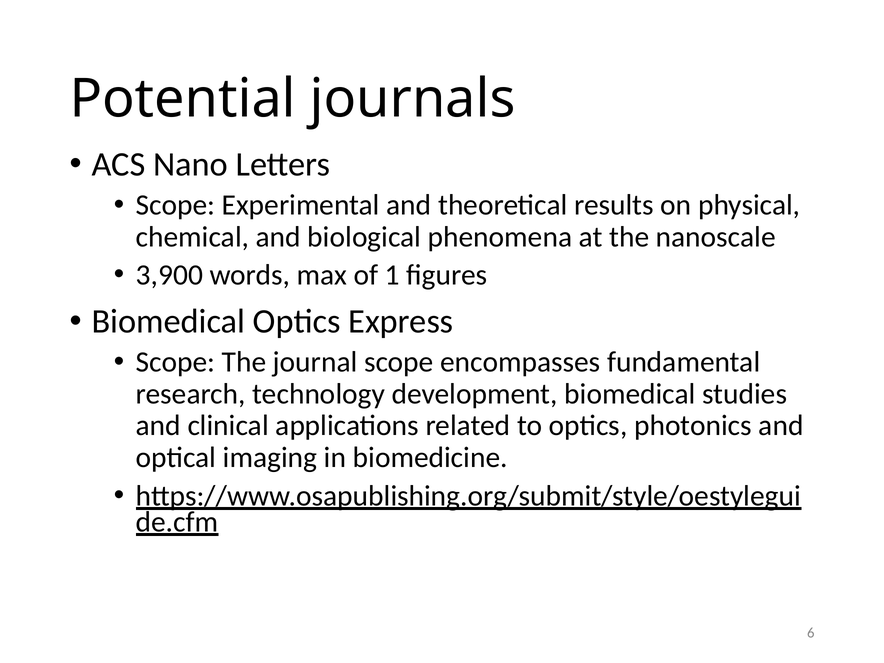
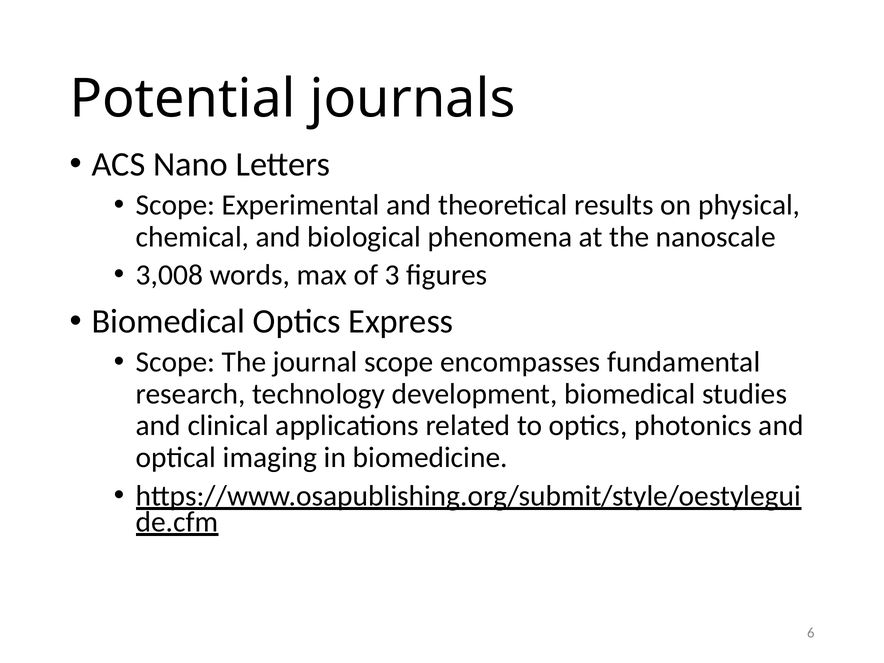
3,900: 3,900 -> 3,008 (169, 275)
1: 1 -> 3 (392, 275)
